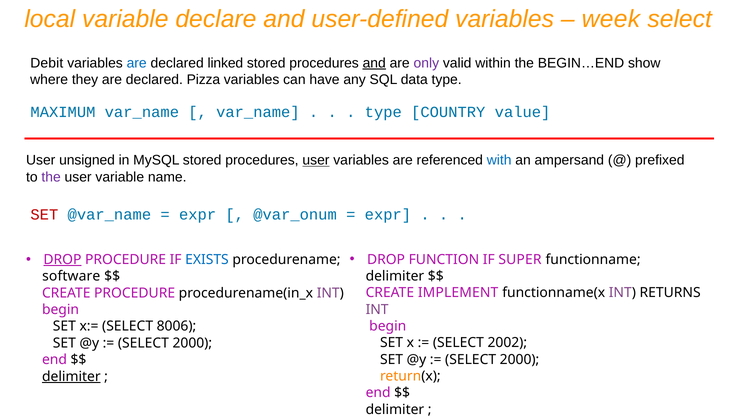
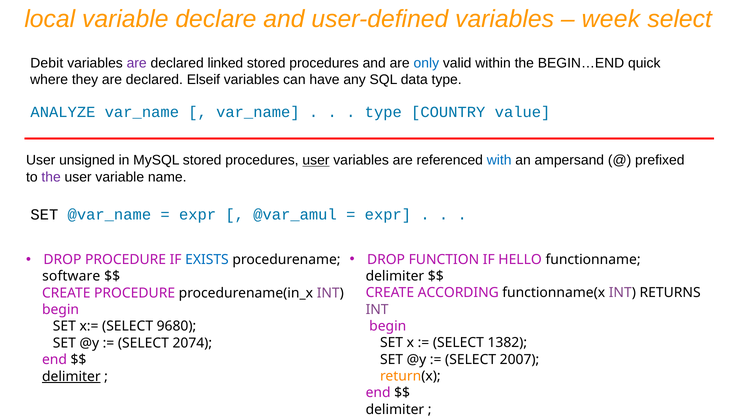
are colour: blue -> purple (137, 63)
and underline: present -> none (374, 63)
only colour: purple -> blue (426, 63)
show: show -> quick (644, 63)
Pizza: Pizza -> Elseif (203, 80)
MAXIMUM: MAXIMUM -> ANALYZE (63, 112)
SET colour: red -> black (44, 215)
@var_onum: @var_onum -> @var_amul (295, 215)
SUPER: SUPER -> HELLO (520, 259)
DROP underline: present -> none (62, 260)
IMPLEMENT: IMPLEMENT -> ACCORDING (458, 293)
8006: 8006 -> 9680 (176, 326)
2002: 2002 -> 1382 (507, 343)
2000: 2000 -> 2074 (192, 343)
2000: 2000 -> 2007 (520, 359)
